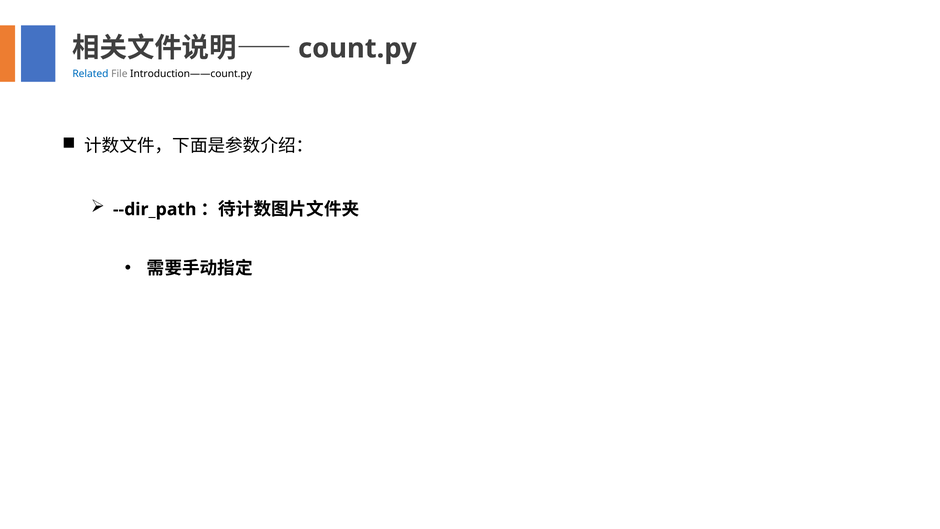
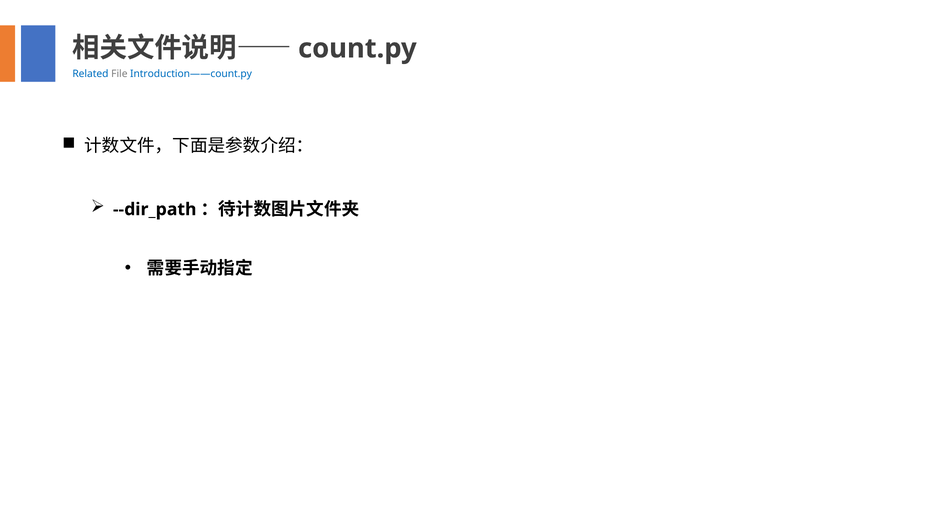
Introduction——count.py colour: black -> blue (191, 74)
